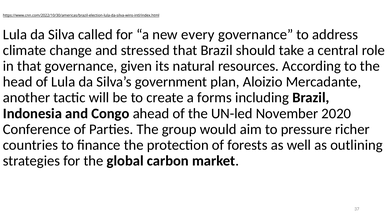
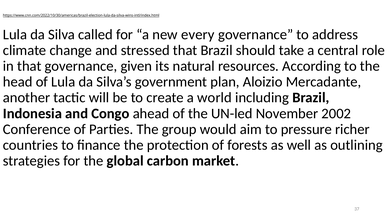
forms: forms -> world (214, 98)
2020: 2020 -> 2002 (336, 113)
